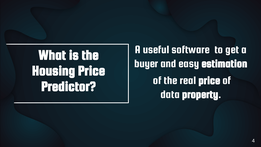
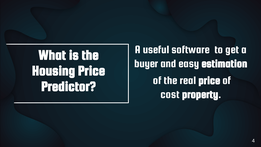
data: data -> cost (170, 94)
